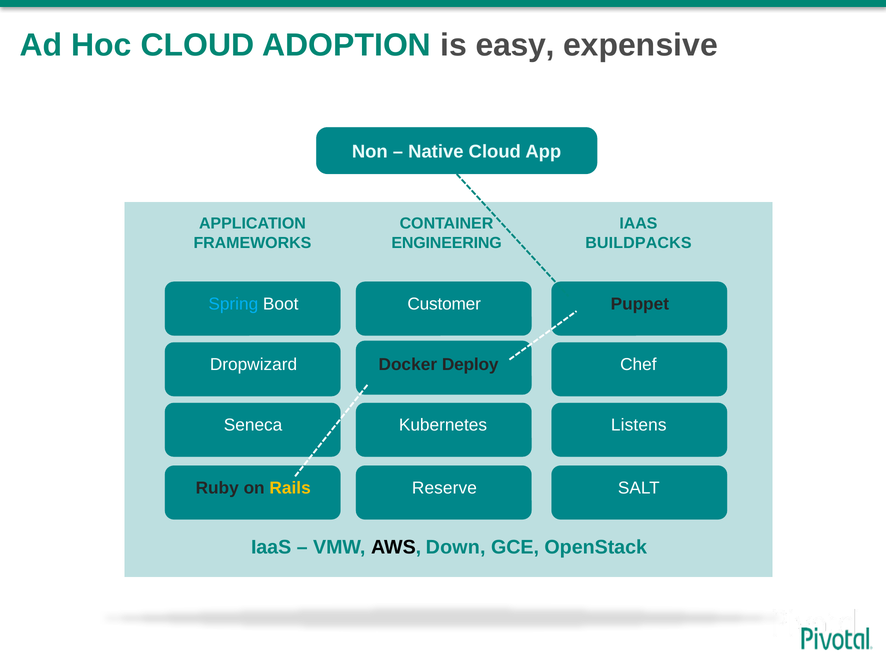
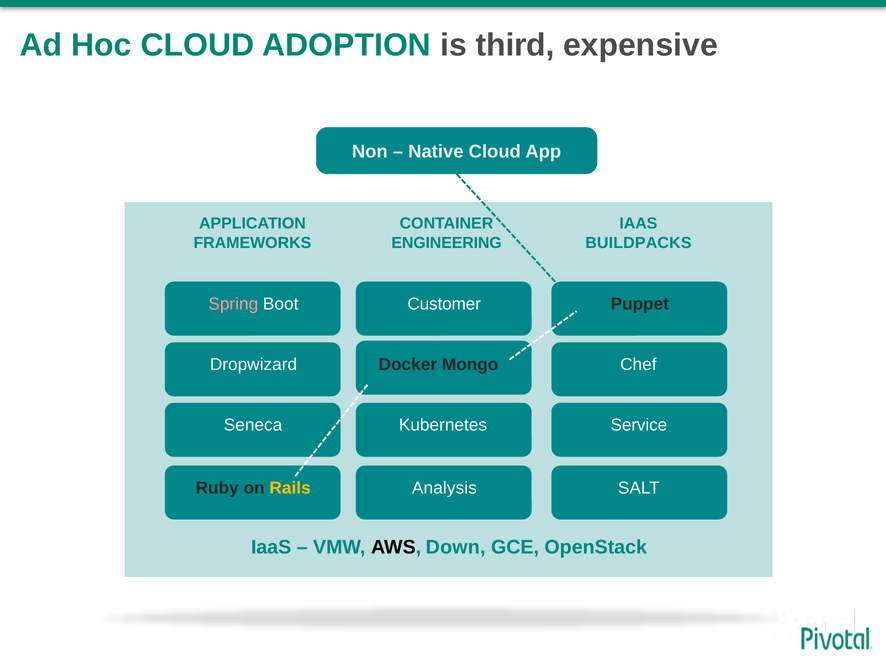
easy: easy -> third (515, 45)
Spring colour: light blue -> pink (233, 304)
Deploy: Deploy -> Mongo (470, 364)
Listens: Listens -> Service (639, 425)
Reserve: Reserve -> Analysis (444, 488)
